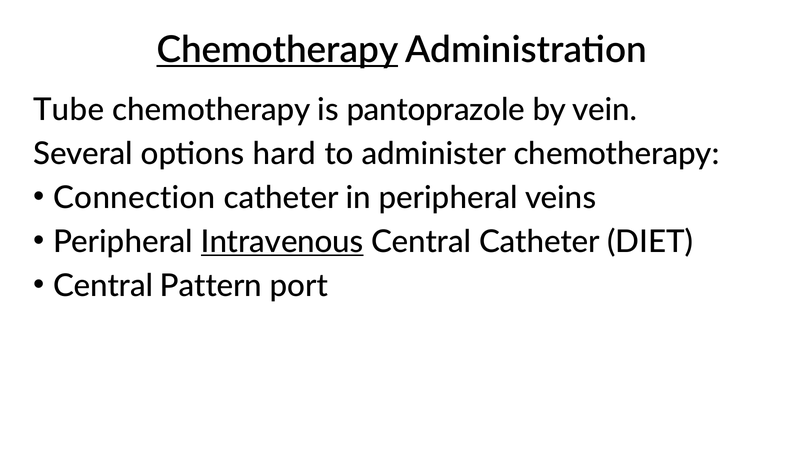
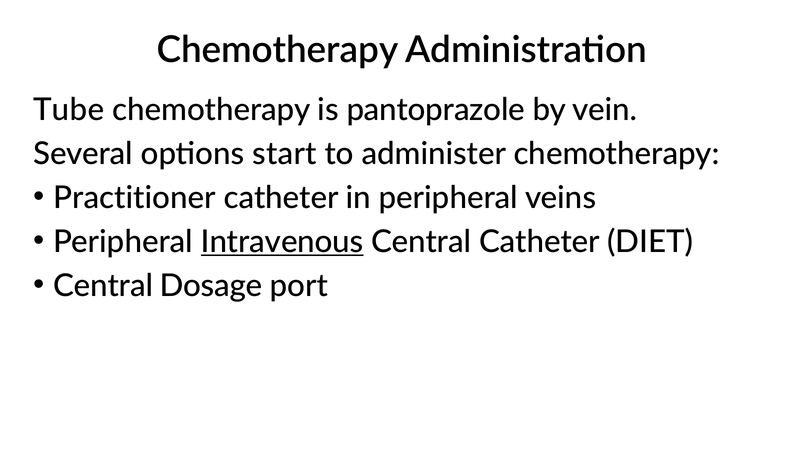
Chemotherapy underline: present -> none (277, 50)
hard: hard -> start (284, 154)
Connection: Connection -> Practitioner (134, 198)
Pattern: Pattern -> Dosage (211, 285)
